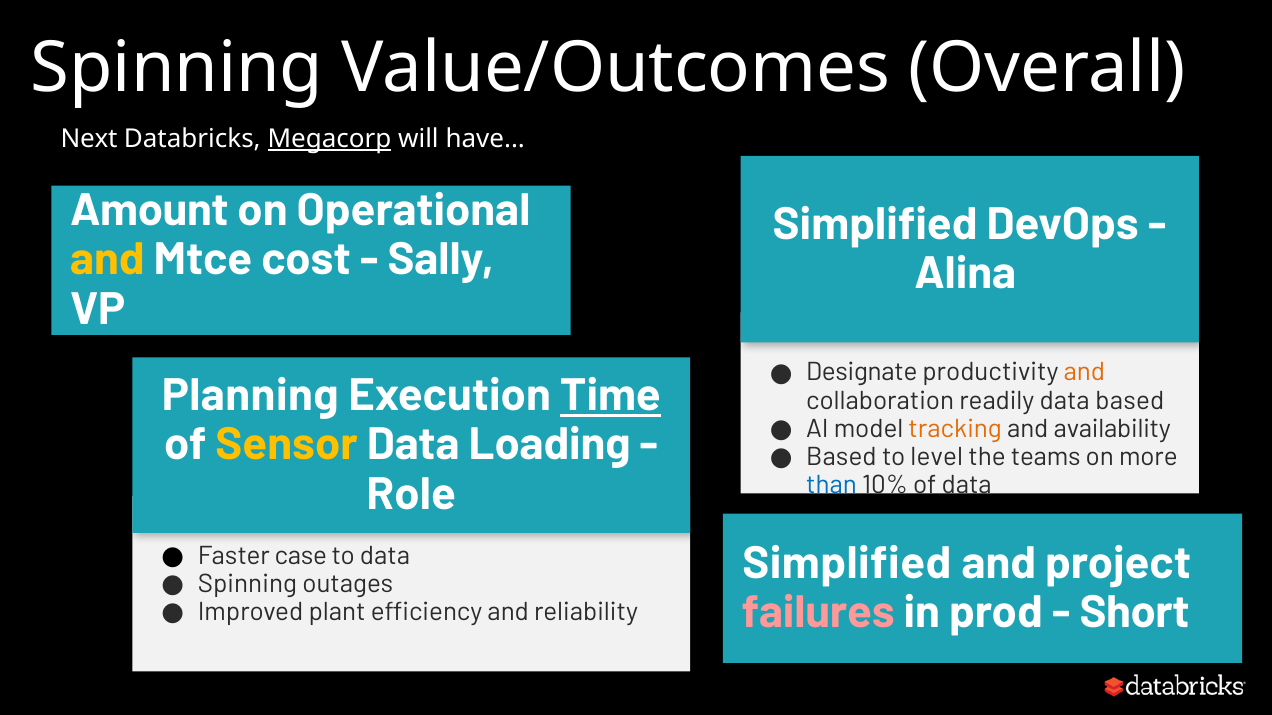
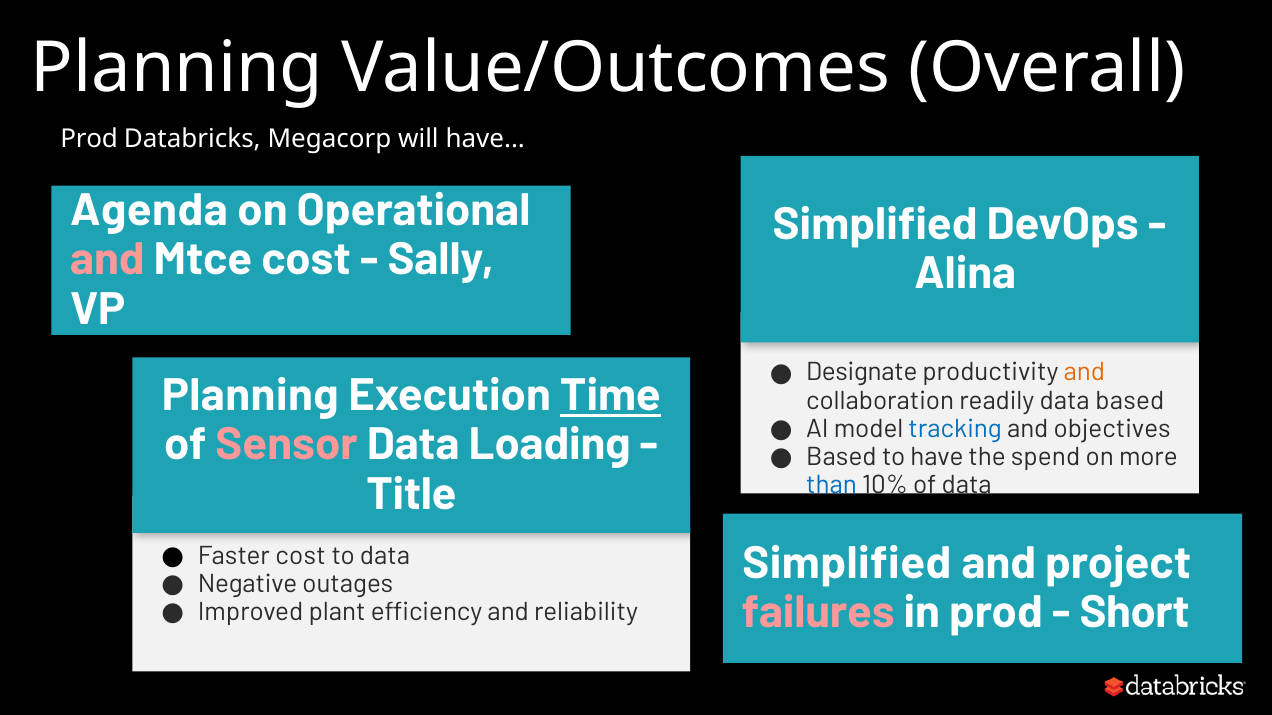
Spinning: Spinning -> Planning (177, 69)
Next: Next -> Prod (89, 139)
Megacorp underline: present -> none (329, 139)
Amount: Amount -> Agenda (149, 211)
and colour: yellow -> pink (107, 260)
tracking colour: orange -> blue (955, 429)
availability: availability -> objectives (1112, 429)
Sensor colour: yellow -> pink (287, 445)
to level: level -> have (937, 457)
teams: teams -> spend (1046, 457)
Role: Role -> Title (411, 494)
Faster case: case -> cost (301, 556)
Spinning: Spinning -> Negative (248, 584)
